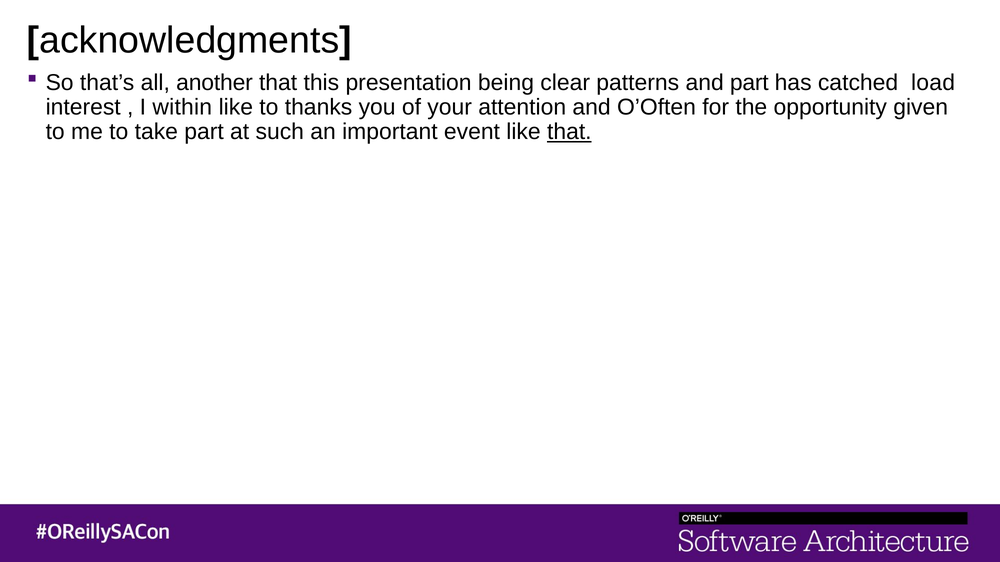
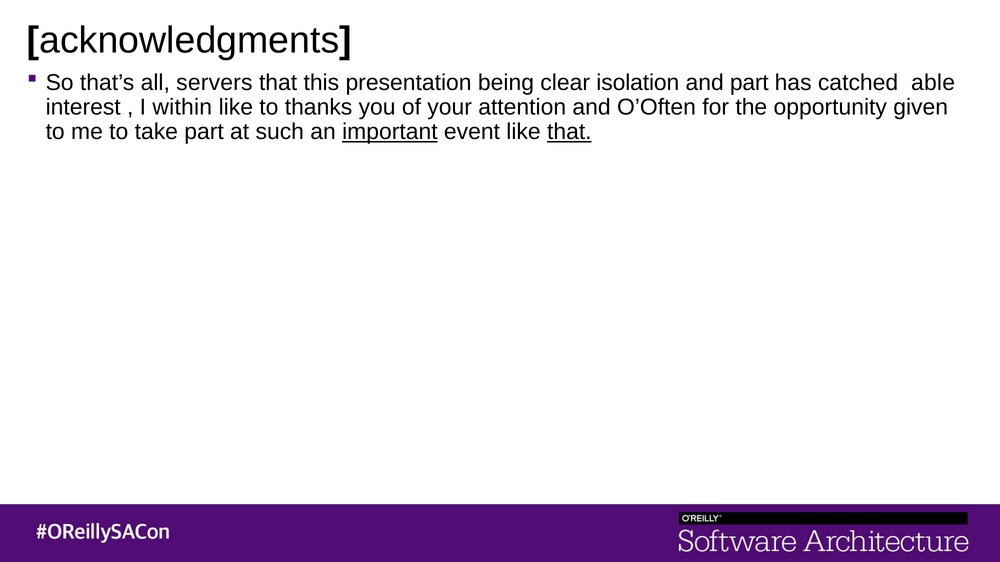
another: another -> servers (214, 83)
patterns: patterns -> isolation (638, 83)
load: load -> able (933, 83)
important underline: none -> present (390, 132)
